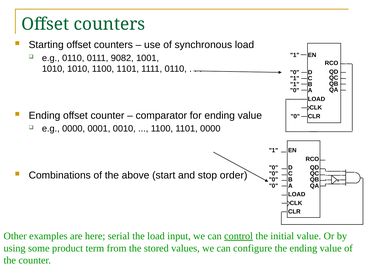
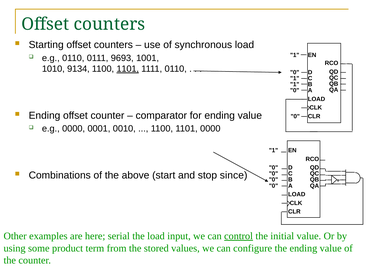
9082: 9082 -> 9693 (122, 58)
1010 1010: 1010 -> 9134 (78, 69)
1101 underline: none -> present (128, 69)
order: order -> since (234, 175)
